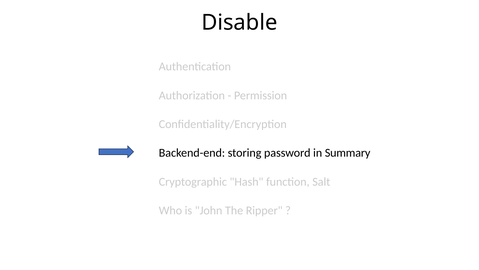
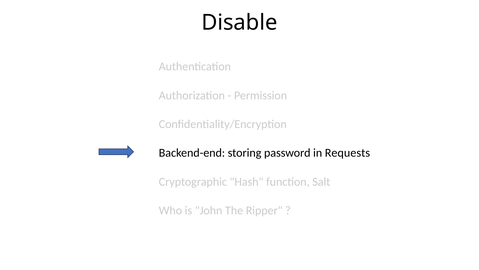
Summary: Summary -> Requests (347, 153)
